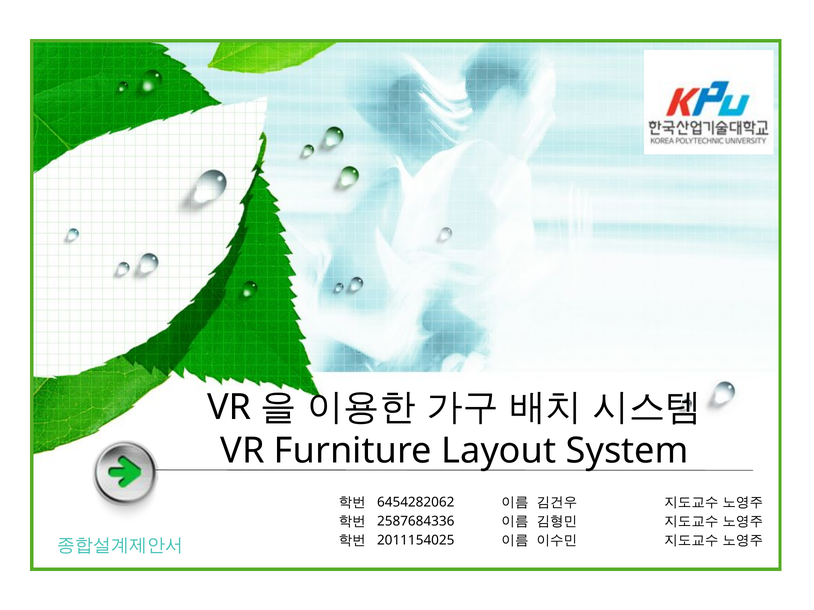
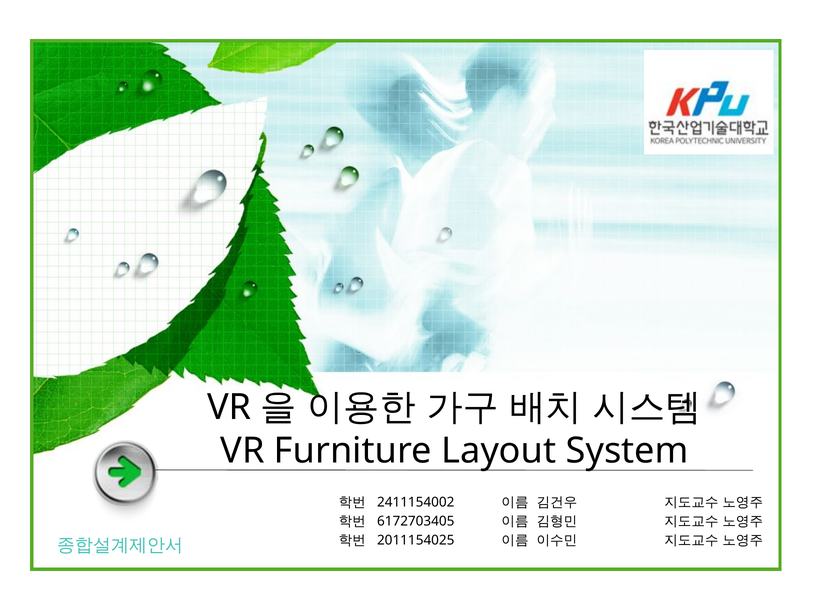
6454282062: 6454282062 -> 2411154002 (416, 503)
2587684336: 2587684336 -> 6172703405 (416, 522)
